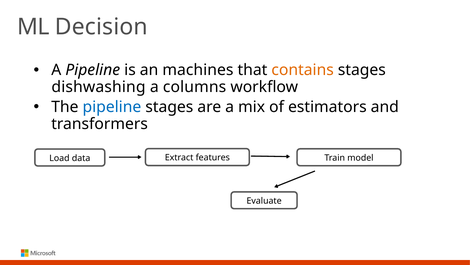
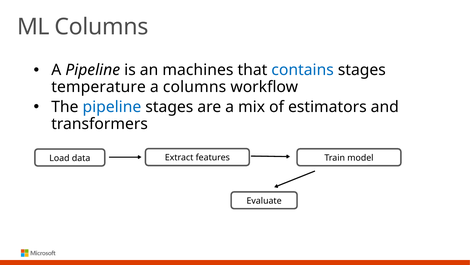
ML Decision: Decision -> Columns (101, 27)
contains colour: orange -> blue (303, 70)
dishwashing: dishwashing -> temperature (99, 87)
